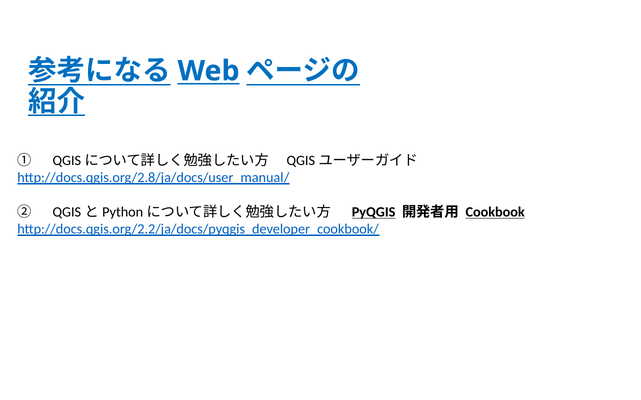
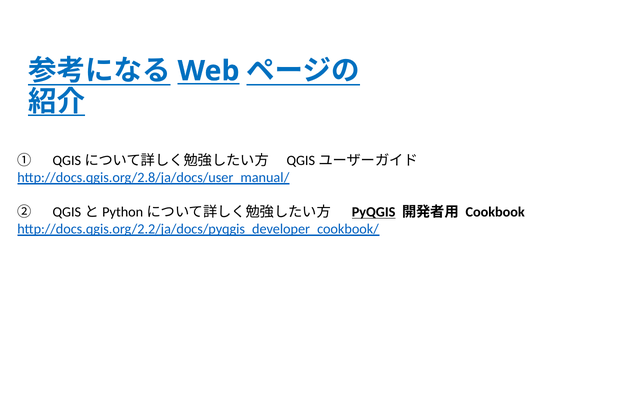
Cookbook underline: present -> none (495, 212)
